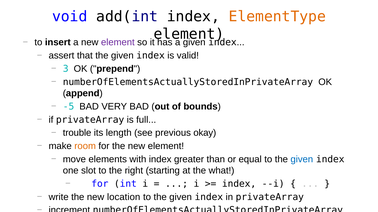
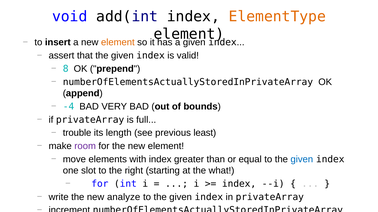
element colour: purple -> orange (118, 43)
3: 3 -> 8 (66, 69)
-5: -5 -> -4 (69, 107)
okay: okay -> least (205, 133)
room colour: orange -> purple (85, 146)
location: location -> analyze (124, 197)
